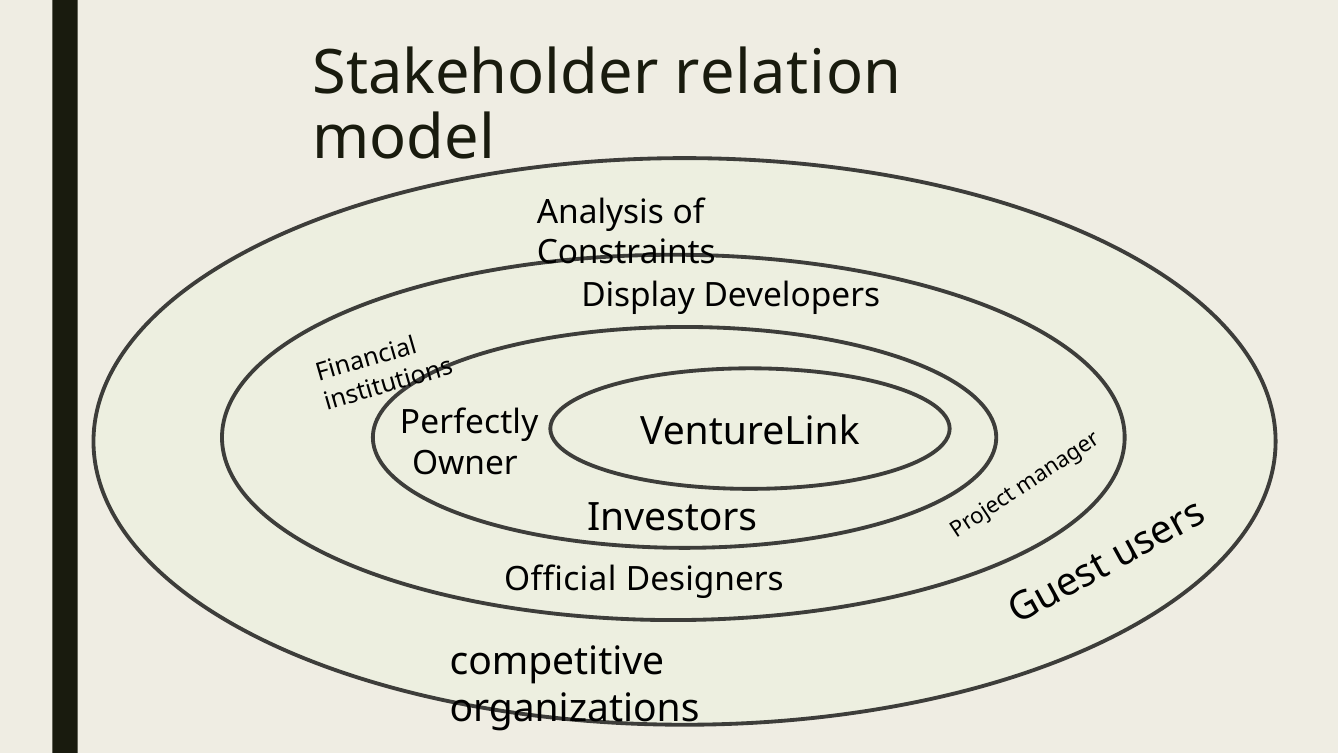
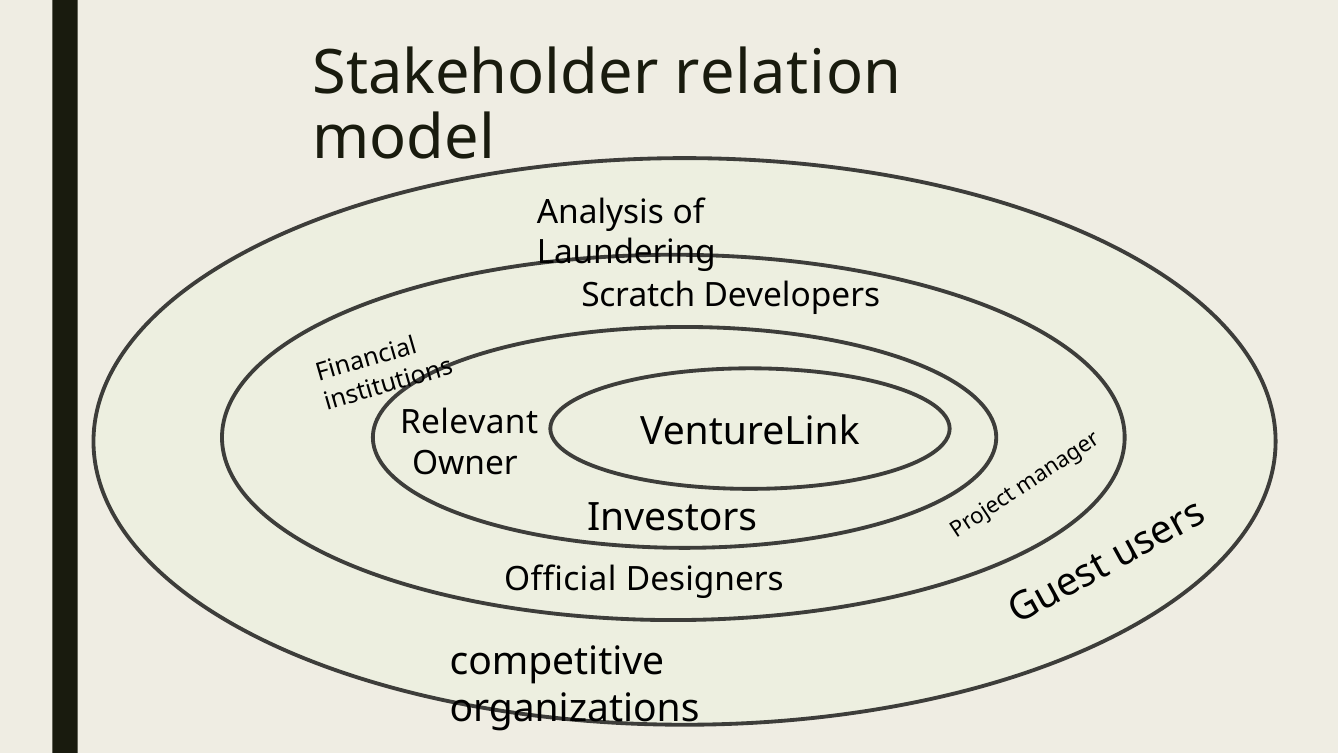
Constraints: Constraints -> Laundering (626, 252)
Display: Display -> Scratch (638, 295)
Perfectly: Perfectly -> Relevant (469, 423)
